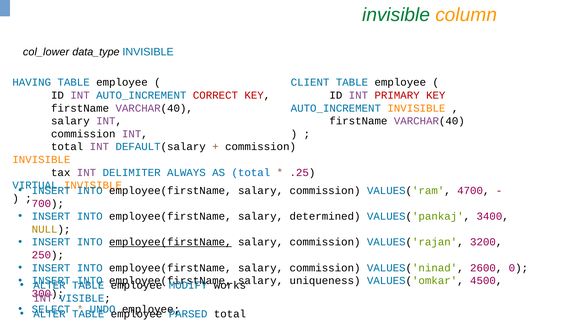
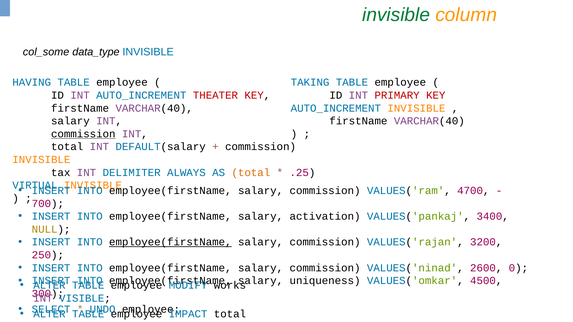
col_lower: col_lower -> col_some (46, 52)
CLIENT: CLIENT -> TAKING (310, 82)
CORRECT: CORRECT -> THEATER (215, 95)
commission underline: none -> present (83, 134)
total colour: blue -> orange (251, 173)
determined: determined -> activation (325, 217)
PARSED: PARSED -> IMPACT (188, 314)
